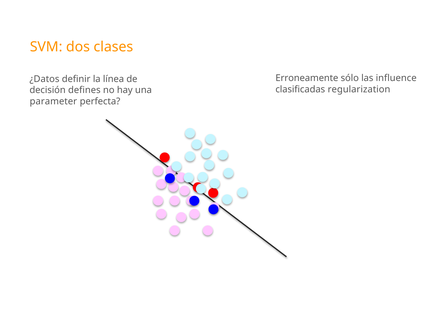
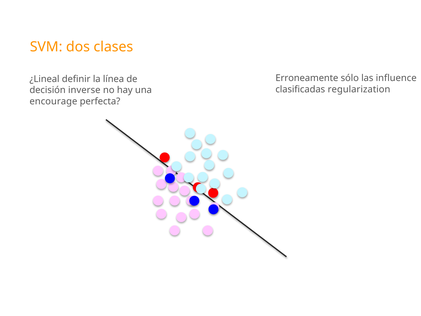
¿Datos: ¿Datos -> ¿Lineal (45, 79)
defines: defines -> inverse (84, 90)
parameter: parameter -> encourage (53, 101)
